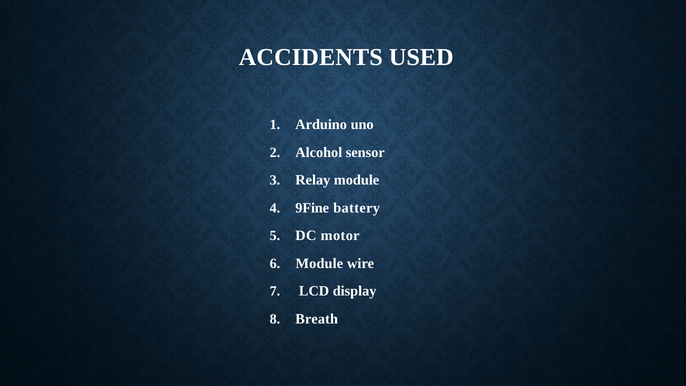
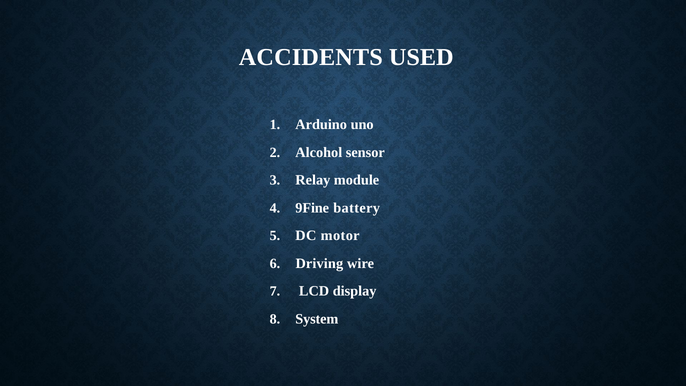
Module: Module -> Driving (319, 263)
Breath: Breath -> System (317, 319)
